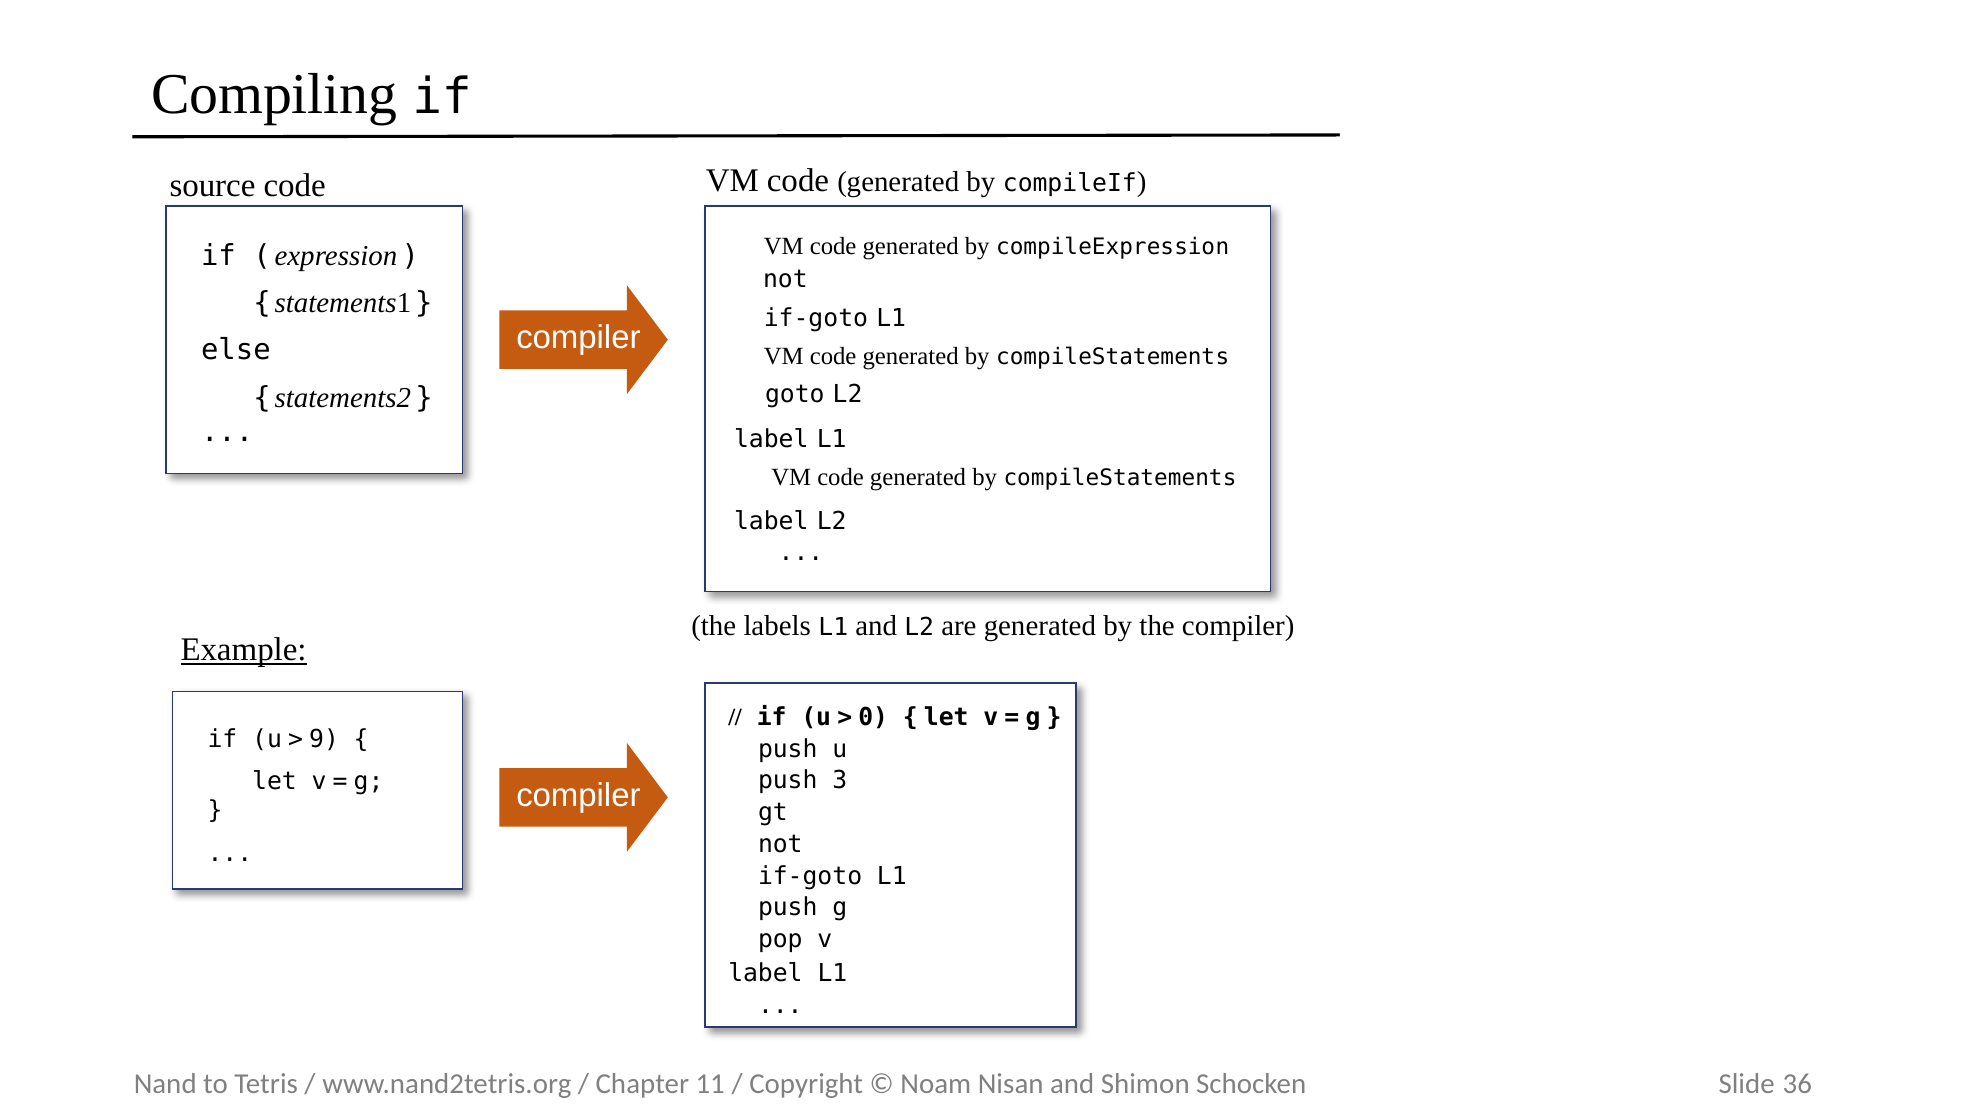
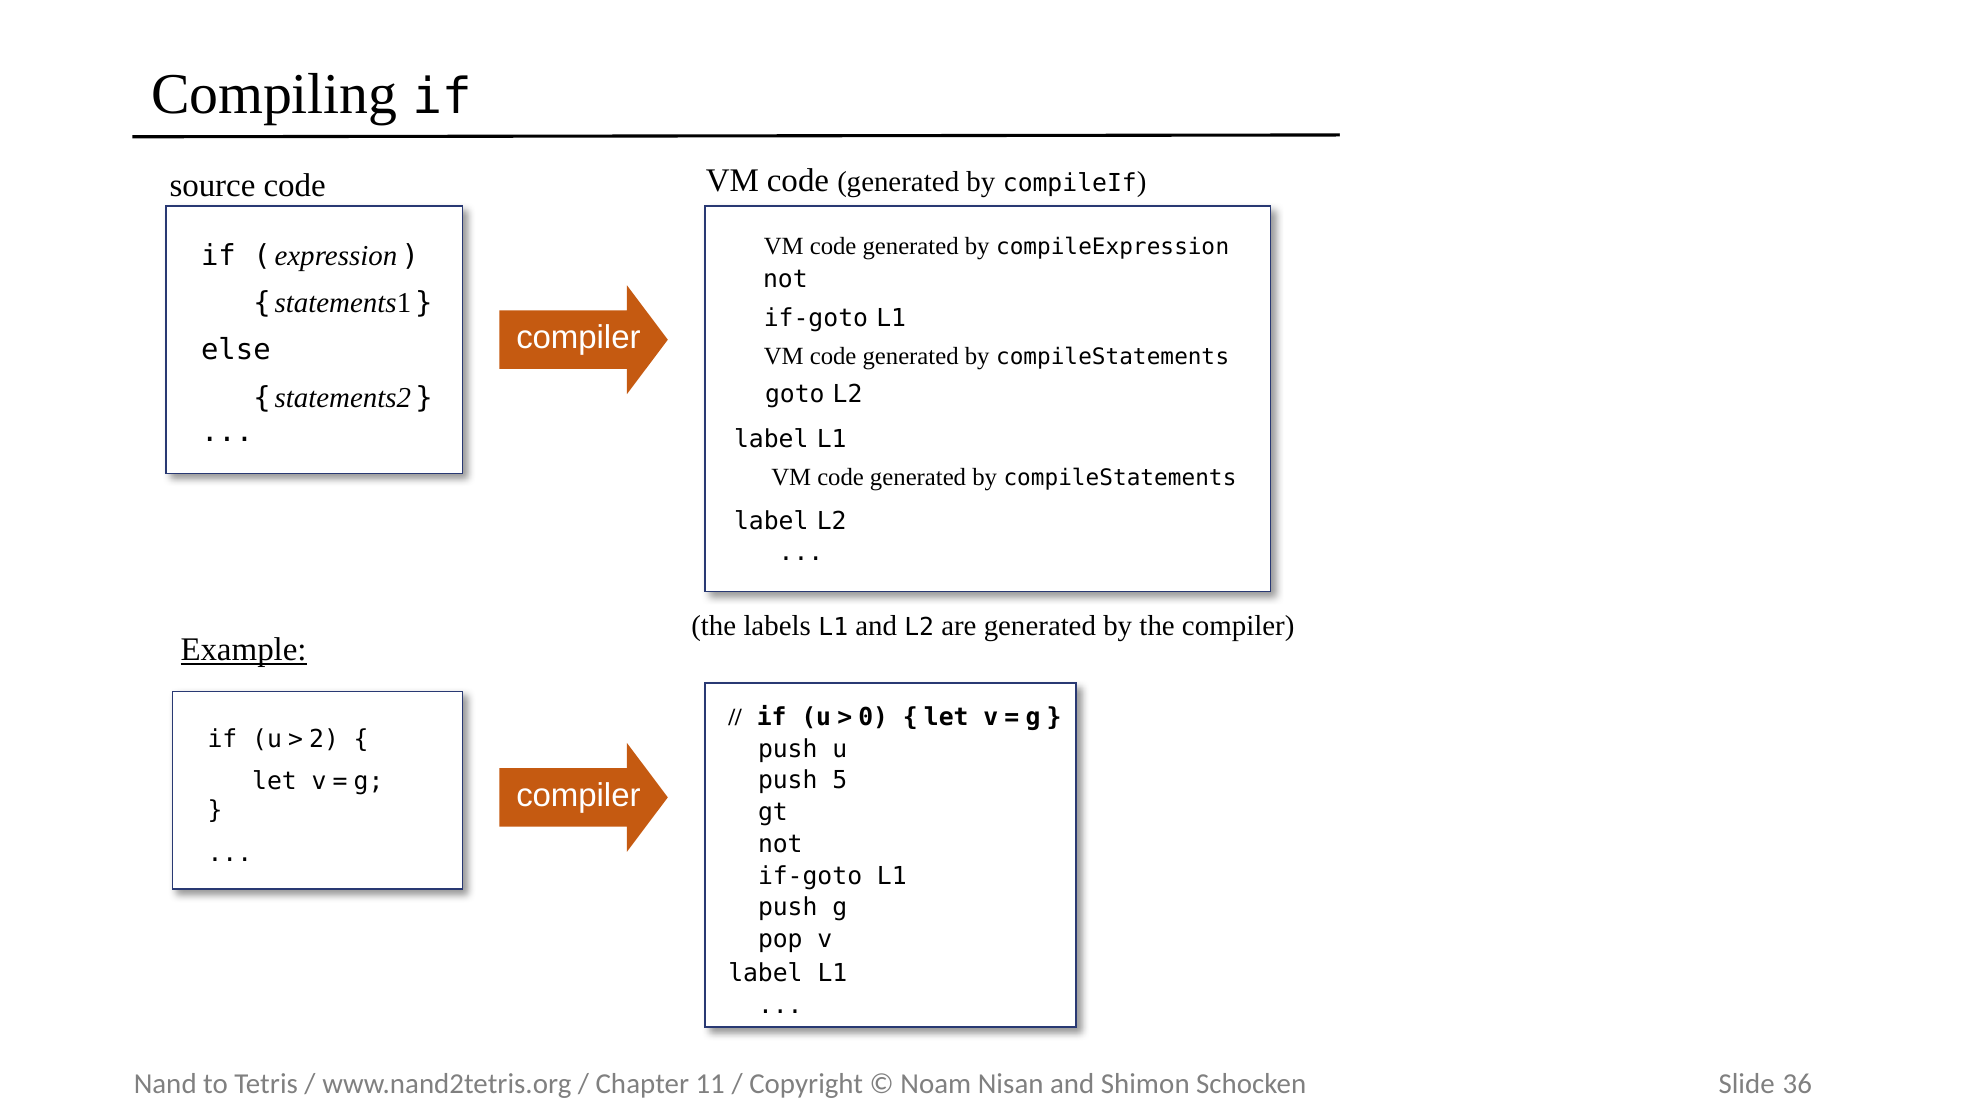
9: 9 -> 2 (324, 739)
3: 3 -> 5 (840, 781)
